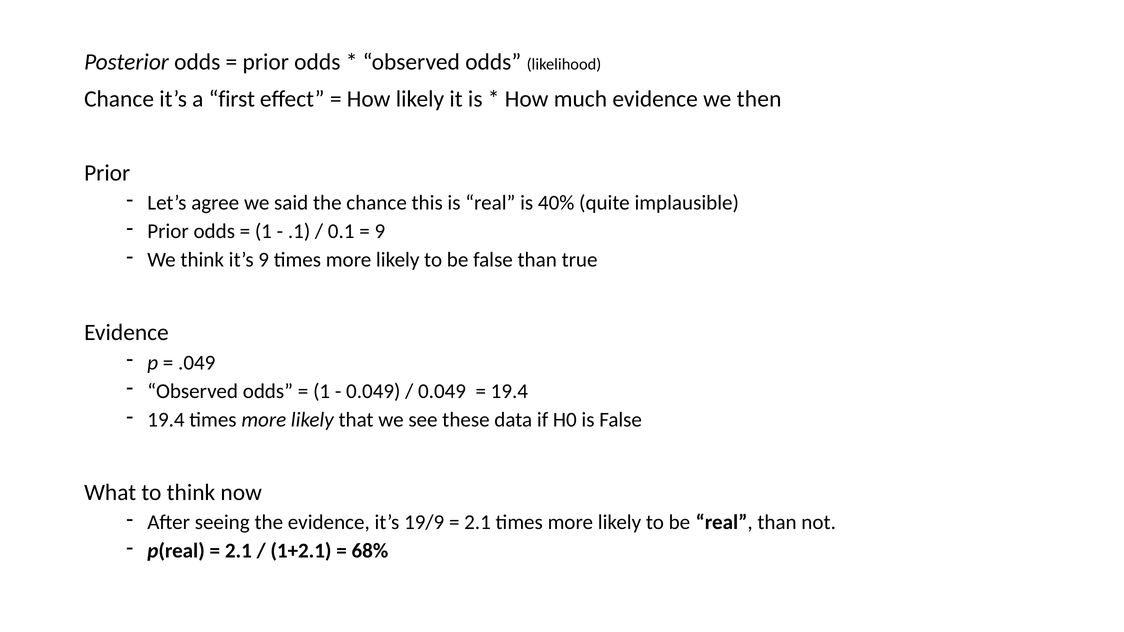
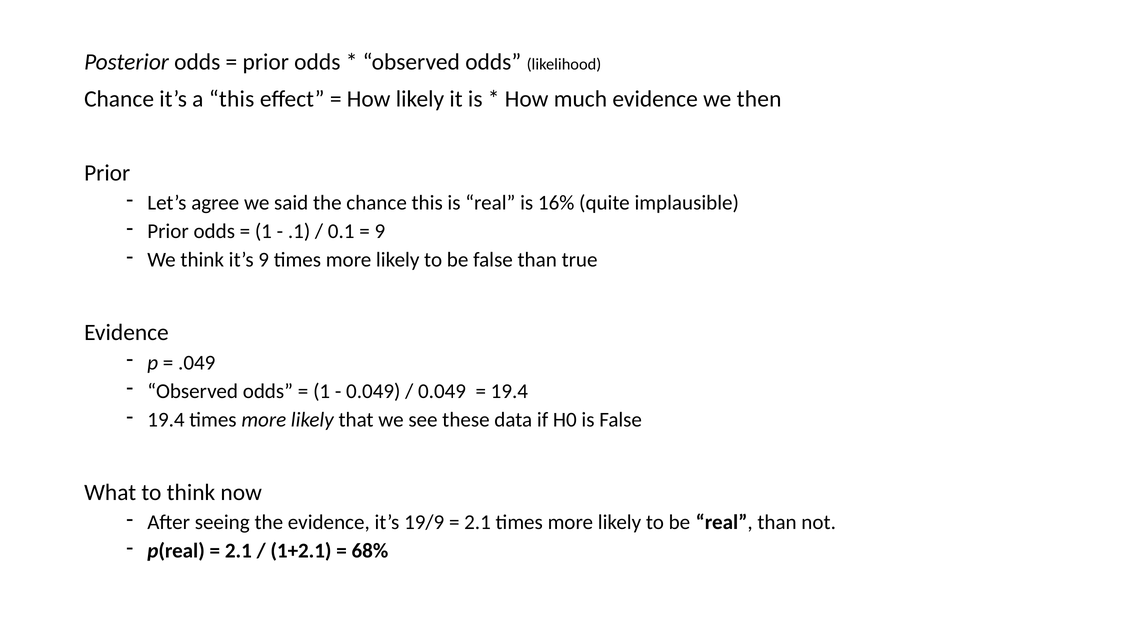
a first: first -> this (232, 99)
40%: 40% -> 16% (556, 203)
